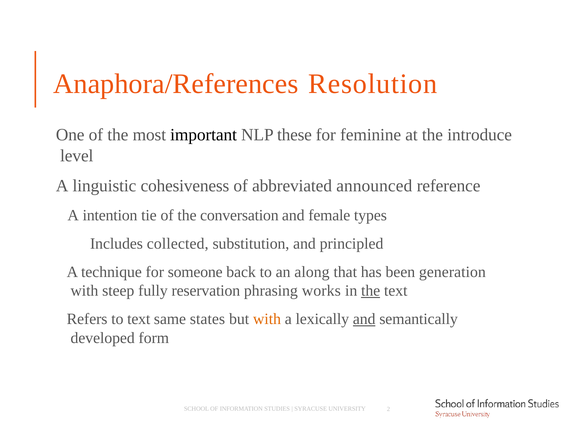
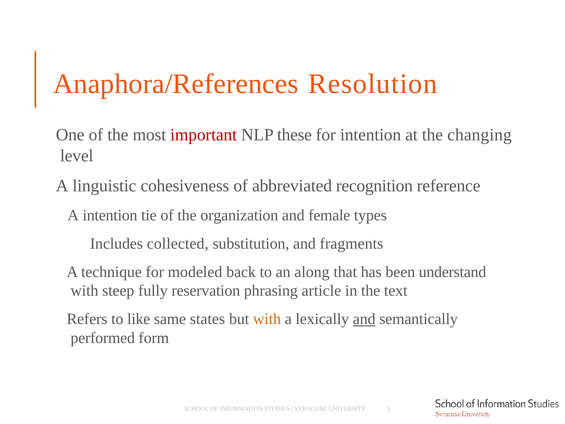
important colour: black -> red (204, 135)
for feminine: feminine -> intention (371, 135)
introduce: introduce -> changing (480, 135)
announced: announced -> recognition (374, 186)
conversation: conversation -> organization (239, 215)
principled: principled -> fragments (352, 243)
someone: someone -> modeled (195, 272)
generation: generation -> understand (452, 272)
works: works -> article (321, 291)
the underline: present -> none (371, 291)
to text: text -> like (139, 319)
developed: developed -> performed (103, 338)
